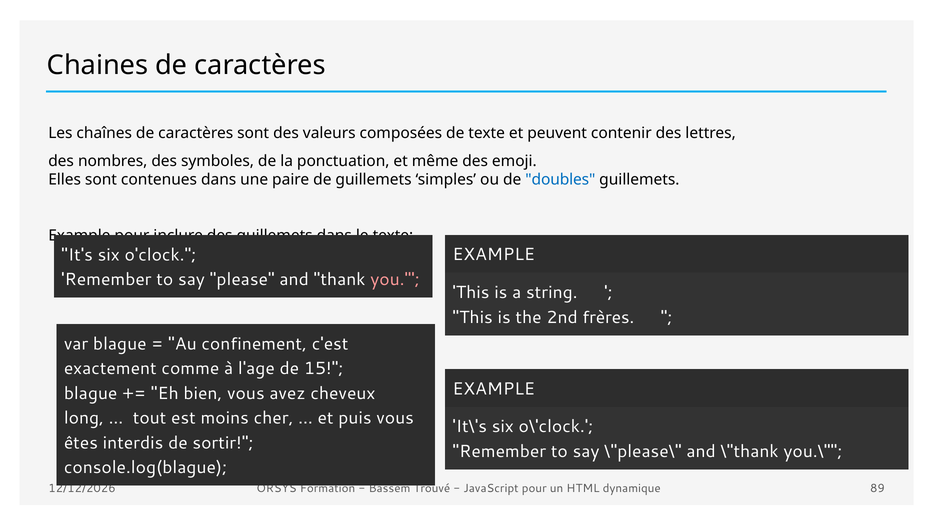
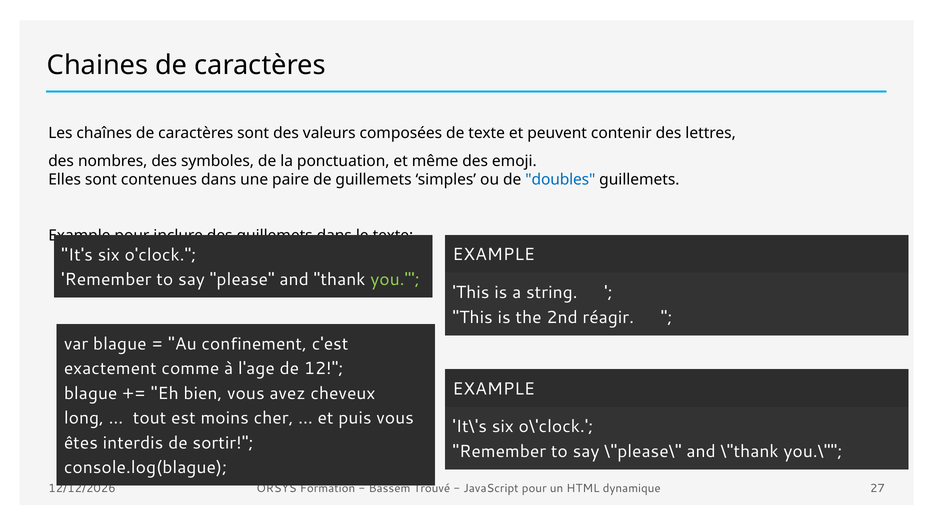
you colour: pink -> light green (395, 279)
frères: frères -> réagir (608, 317)
15: 15 -> 12 (324, 369)
89: 89 -> 27 (877, 488)
